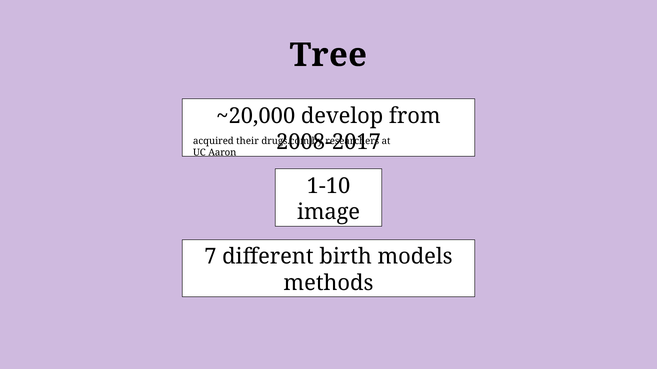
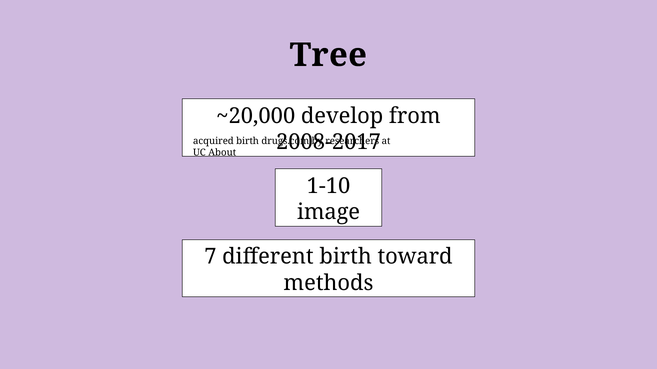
acquired their: their -> birth (248, 142)
Aaron: Aaron -> About (222, 153)
models: models -> toward (415, 257)
